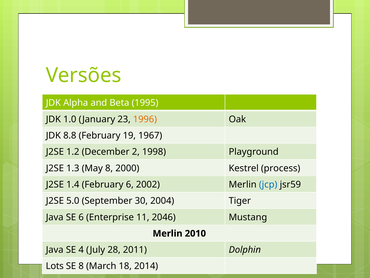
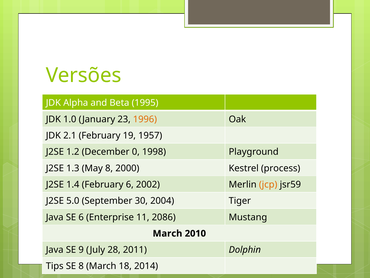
8.8: 8.8 -> 2.1 (70, 135)
1967: 1967 -> 1957 (150, 135)
2: 2 -> 0 (136, 152)
jcp colour: blue -> orange (268, 184)
2046: 2046 -> 2086 (164, 217)
Merlin: Merlin -> March (167, 233)
4: 4 -> 9 (81, 249)
Lots: Lots -> Tips (55, 266)
